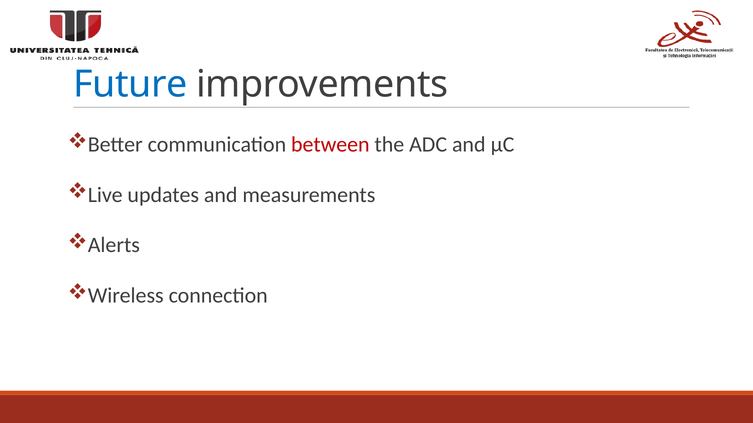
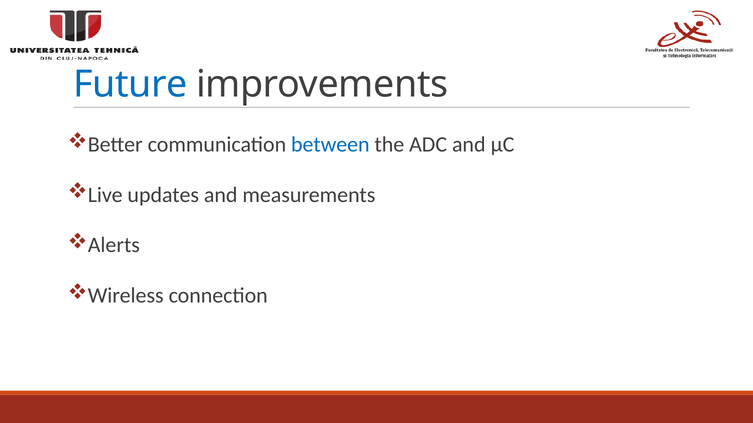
between colour: red -> blue (330, 145)
